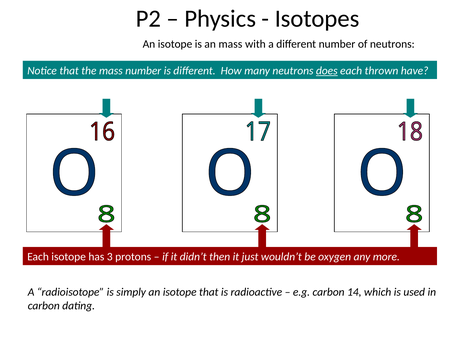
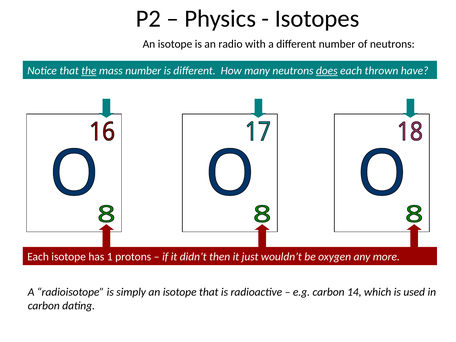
an mass: mass -> radio (230, 44)
the underline: none -> present (89, 71)
3: 3 -> 1 (110, 257)
